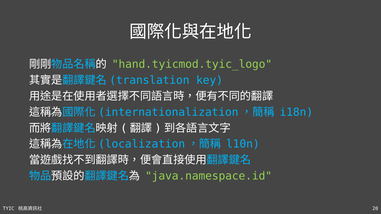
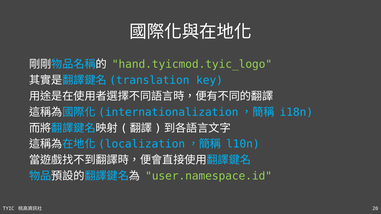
java.namespace.id: java.namespace.id -> user.namespace.id (209, 176)
